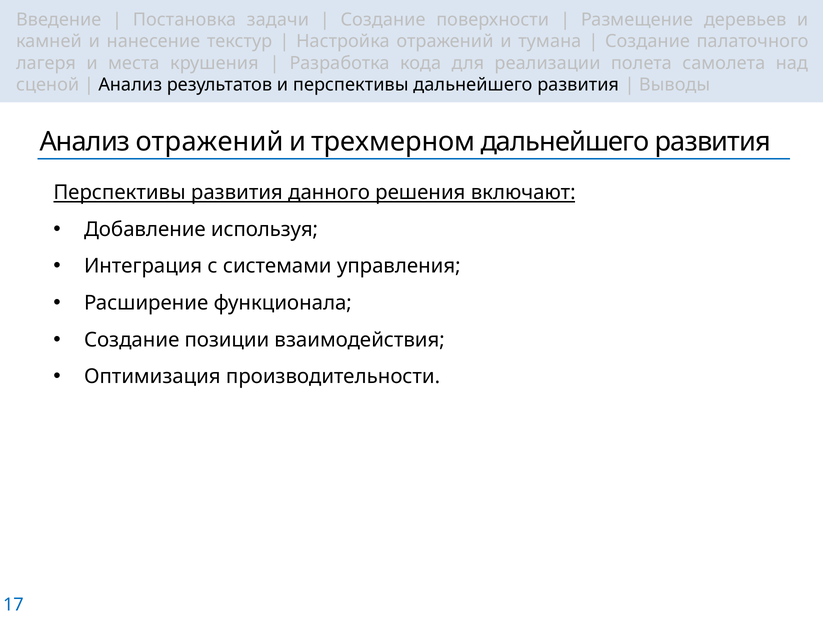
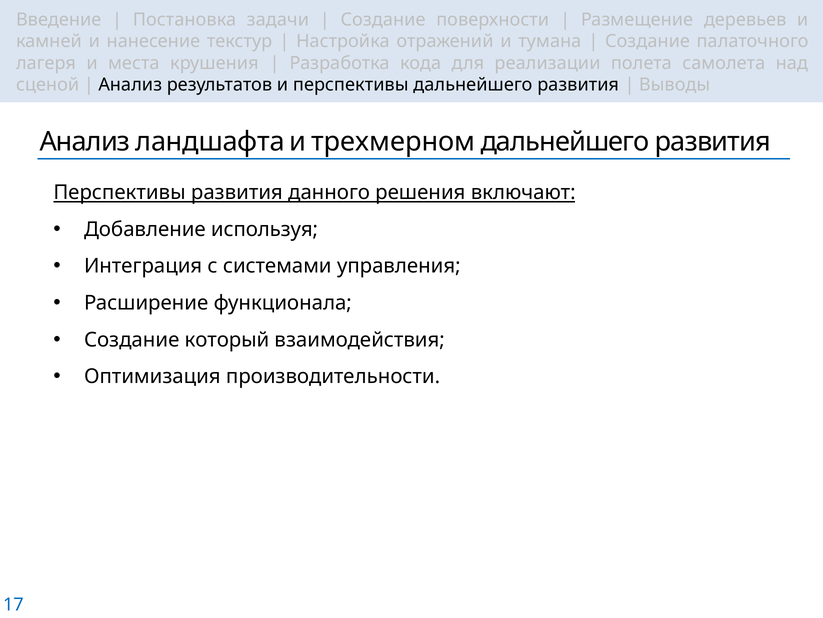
Анализ отражений: отражений -> ландшафта (210, 142)
позиции: позиции -> который (227, 340)
